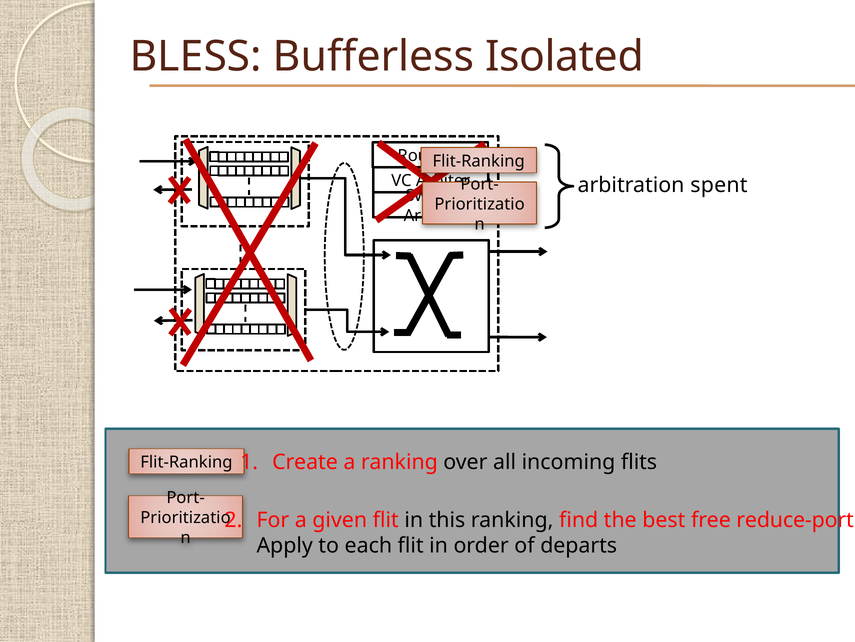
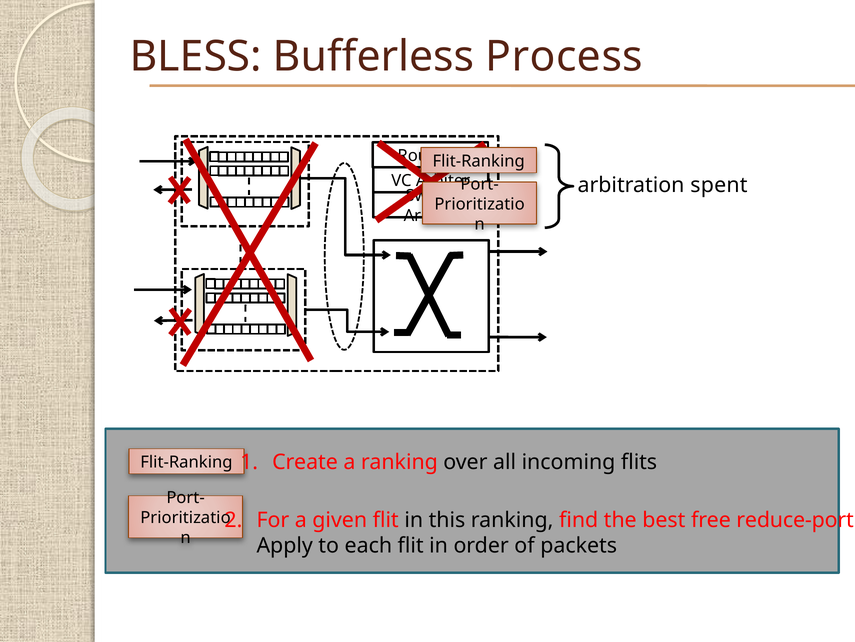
Isolated: Isolated -> Process (564, 56)
departs: departs -> packets (579, 545)
